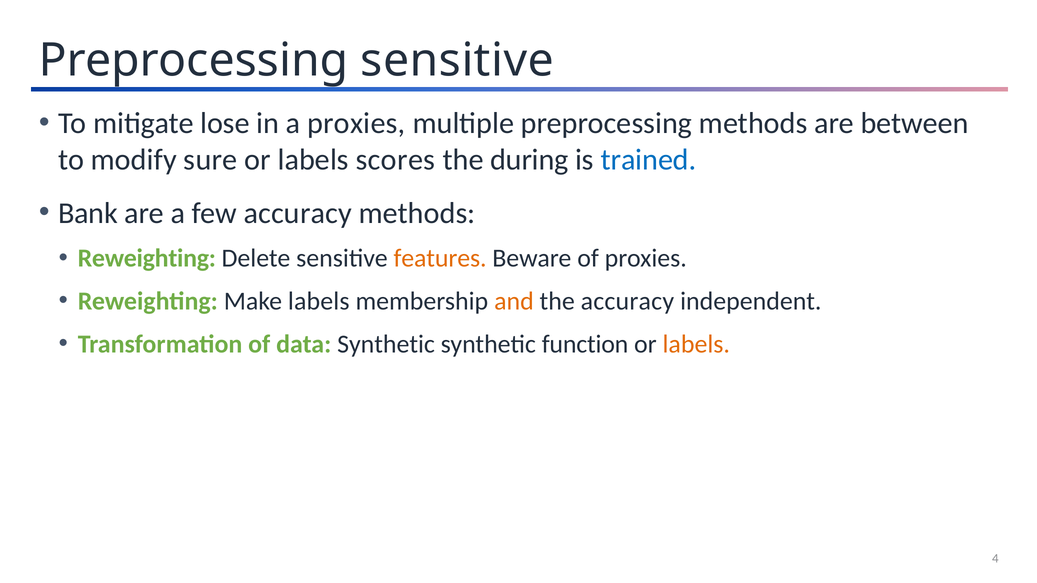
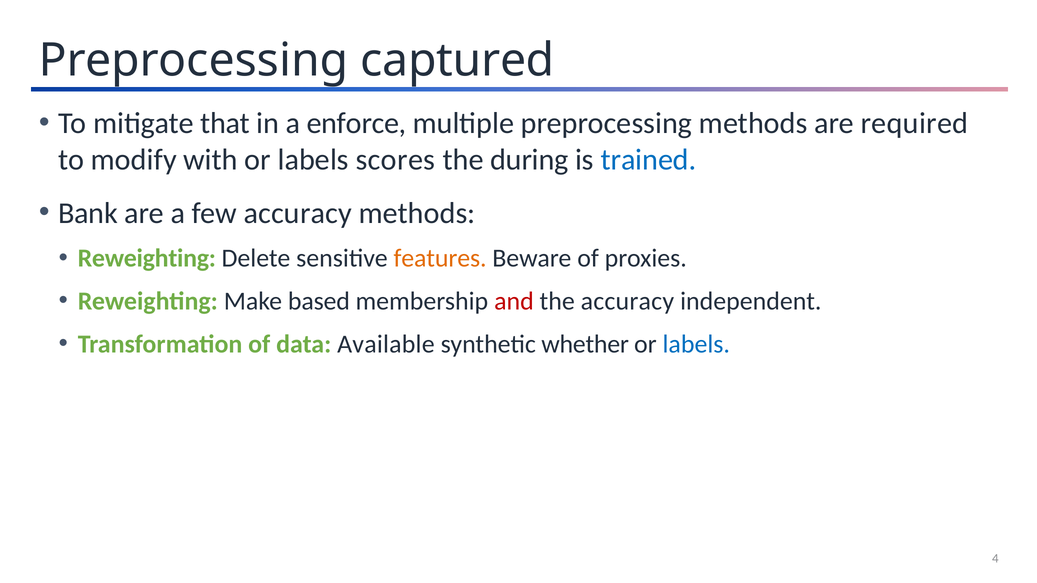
Preprocessing sensitive: sensitive -> captured (457, 61)
lose: lose -> that (225, 123)
a proxies: proxies -> enforce (357, 123)
between: between -> required (914, 123)
sure: sure -> with (211, 160)
Make labels: labels -> based (319, 302)
and colour: orange -> red (514, 302)
data Synthetic: Synthetic -> Available (386, 345)
function: function -> whether (585, 345)
labels colour: orange -> blue (696, 345)
